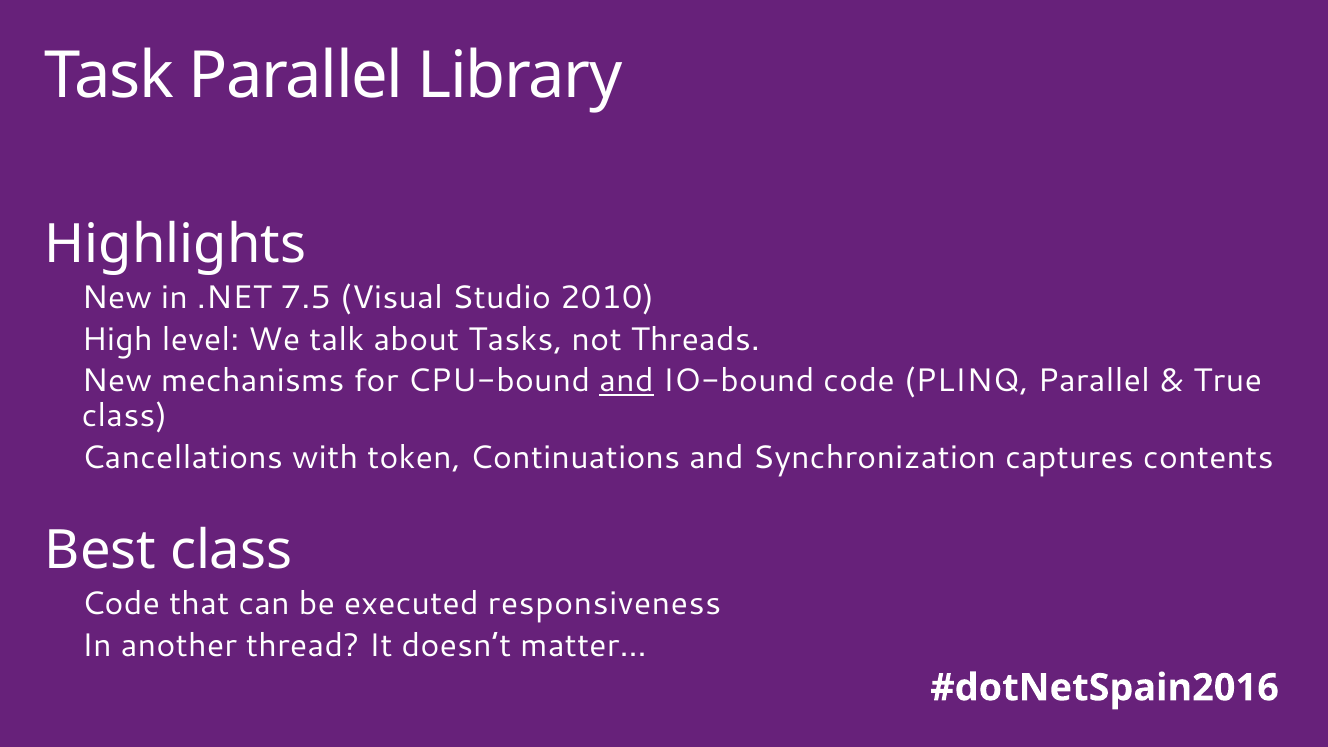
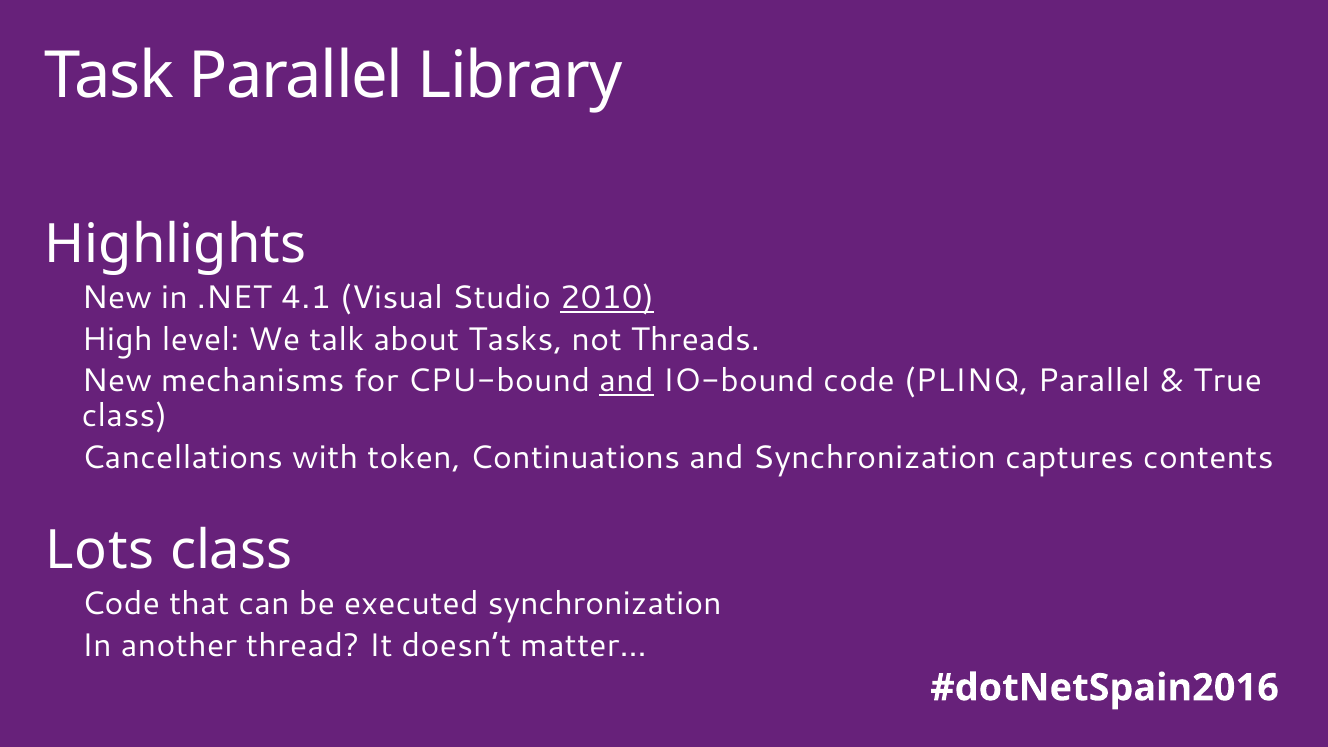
7.5: 7.5 -> 4.1 (306, 298)
2010 underline: none -> present (607, 298)
Best: Best -> Lots (100, 550)
executed responsiveness: responsiveness -> synchronization (605, 604)
